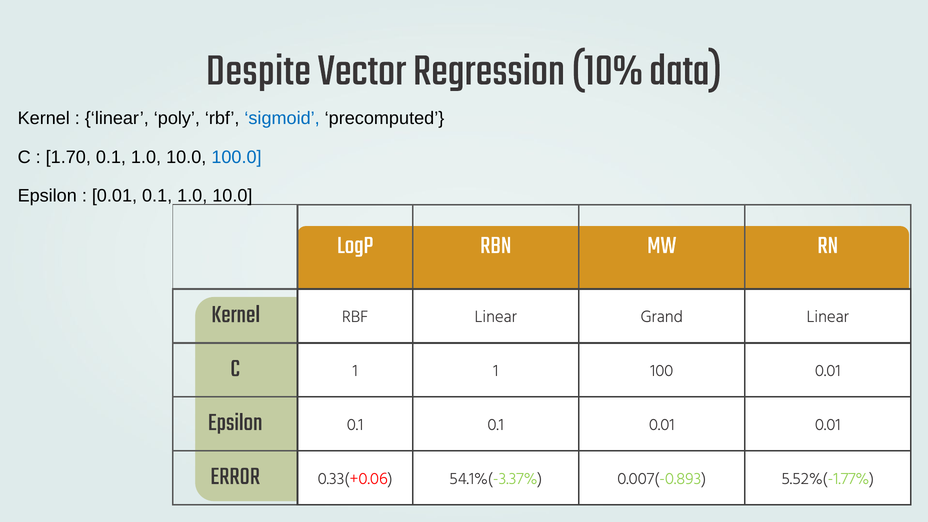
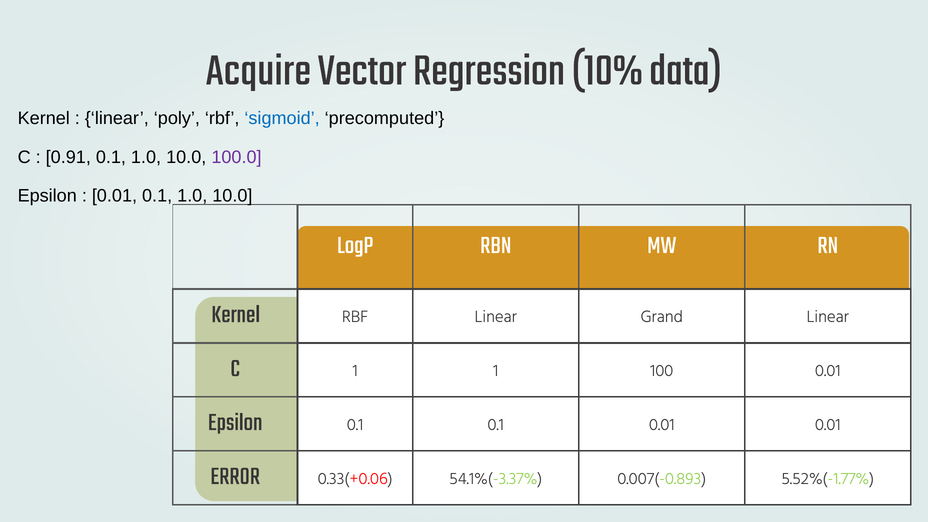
Despite: Despite -> Acquire (258, 69)
1.70: 1.70 -> 0.91 (68, 157)
100.0 colour: blue -> purple (236, 157)
